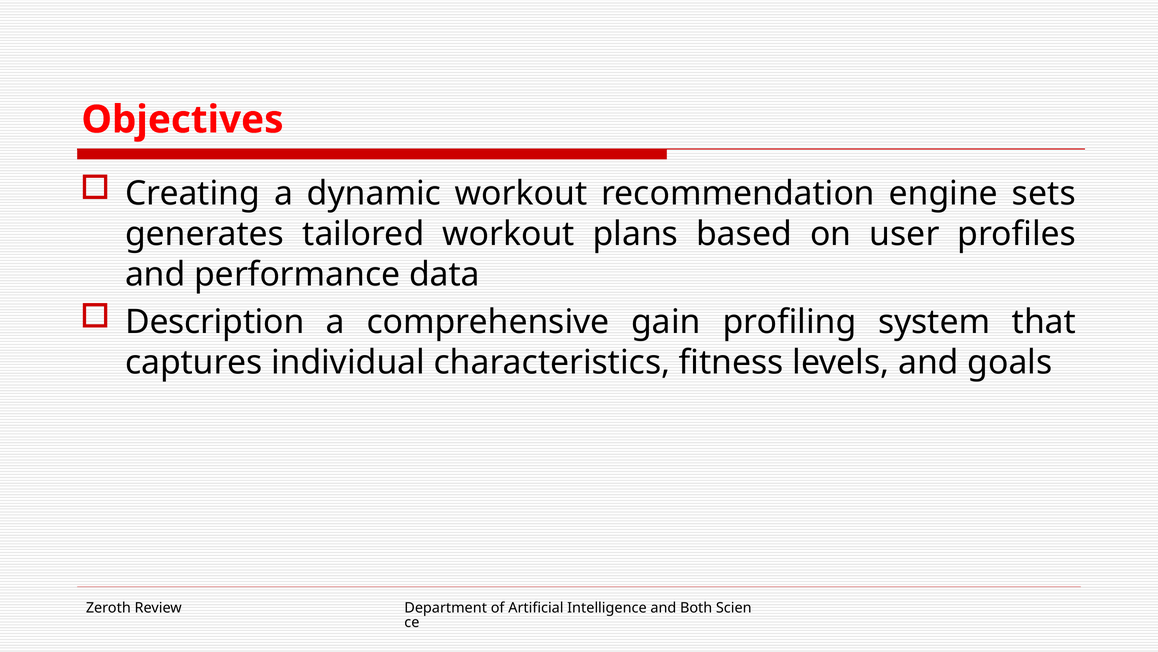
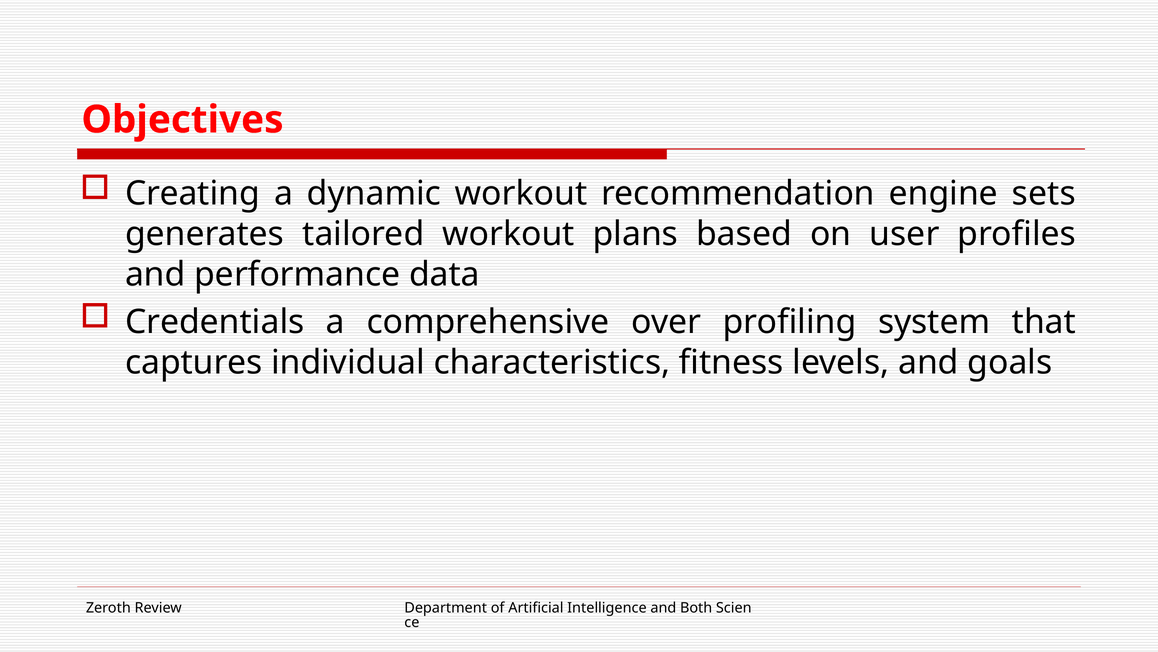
Description: Description -> Credentials (215, 322)
gain: gain -> over (666, 322)
